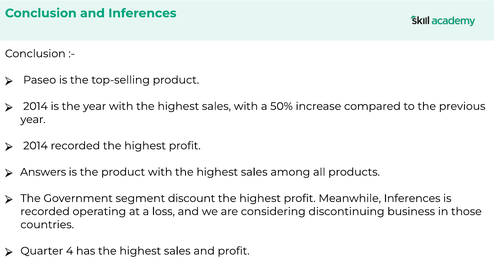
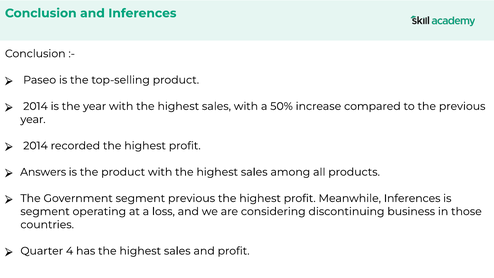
segment discount: discount -> previous (192, 198)
recorded: recorded -> segment (45, 211)
